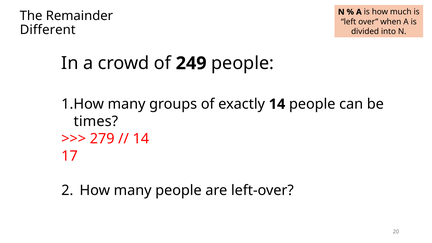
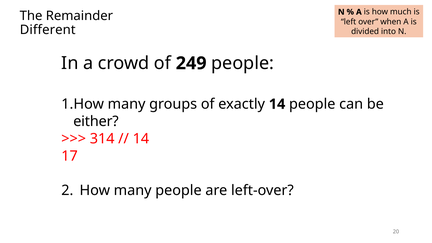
times: times -> either (96, 121)
279: 279 -> 314 (102, 139)
